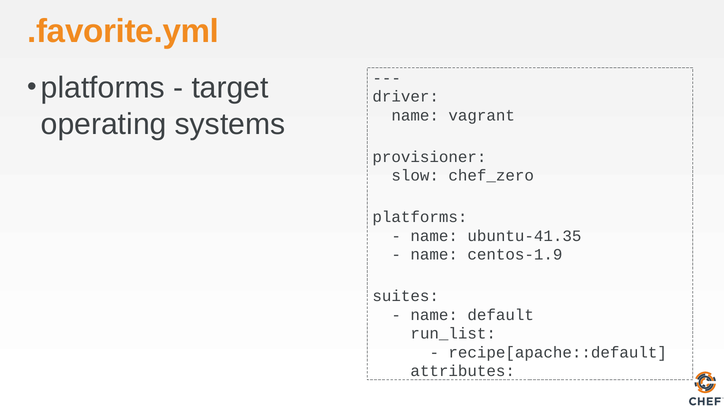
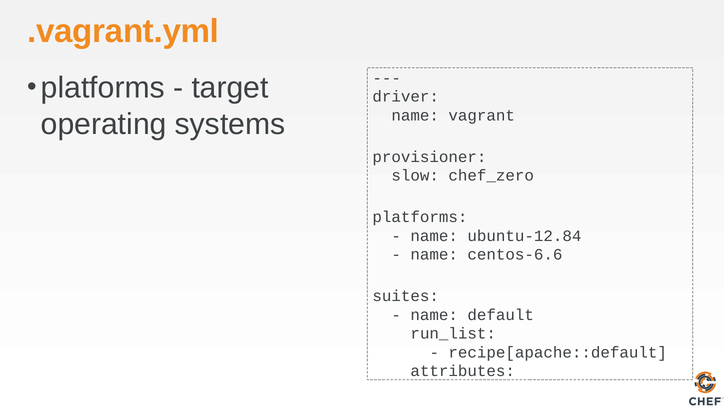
.favorite.yml: .favorite.yml -> .vagrant.yml (123, 31)
ubuntu-41.35: ubuntu-41.35 -> ubuntu-12.84 (524, 236)
centos-1.9: centos-1.9 -> centos-6.6 (515, 255)
